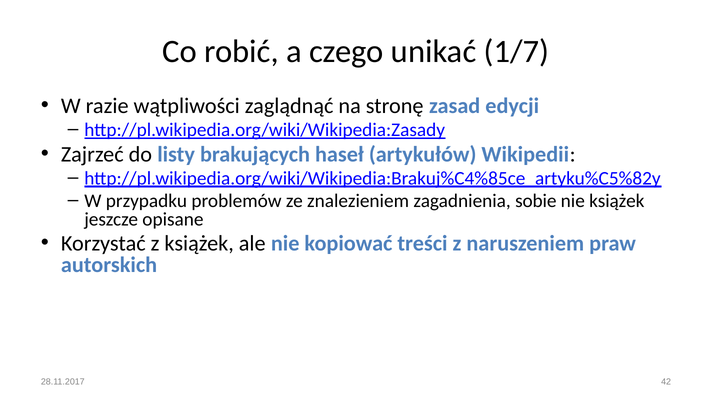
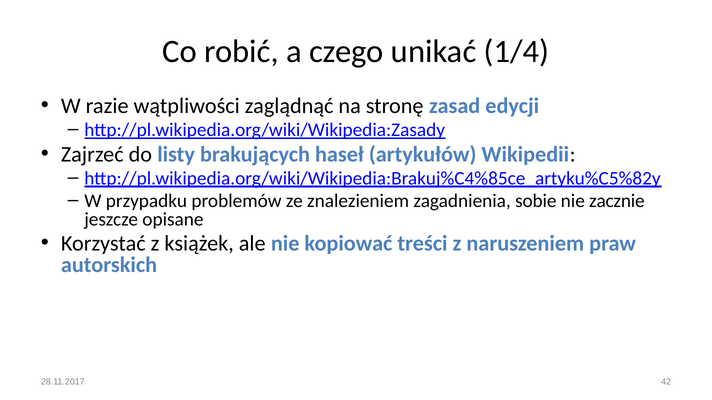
1/7: 1/7 -> 1/4 (516, 52)
nie książek: książek -> zacznie (617, 201)
